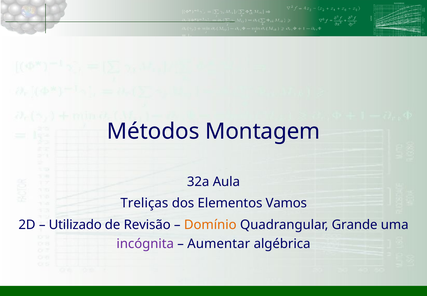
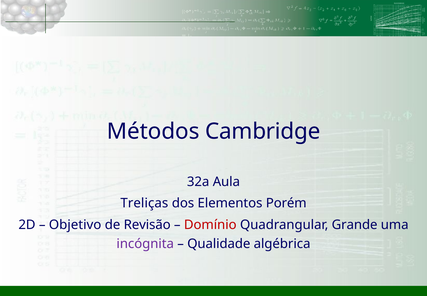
Montagem: Montagem -> Cambridge (263, 131)
Vamos: Vamos -> Porém (286, 203)
Utilizado: Utilizado -> Objetivo (75, 225)
Domínio colour: orange -> red (210, 225)
Aumentar: Aumentar -> Qualidade (219, 243)
